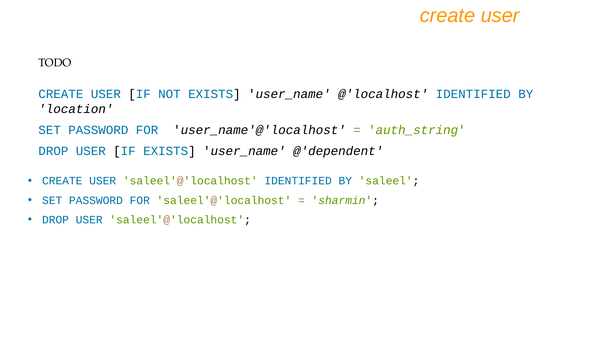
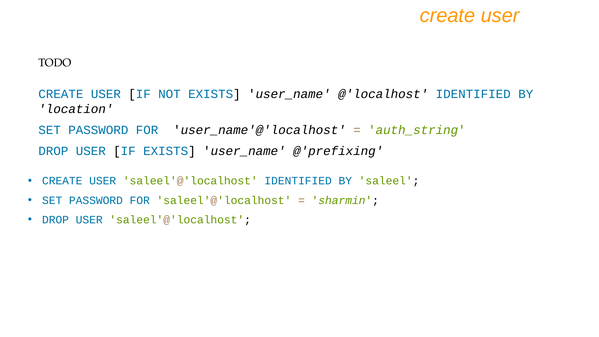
@'dependent: @'dependent -> @'prefixing (338, 151)
